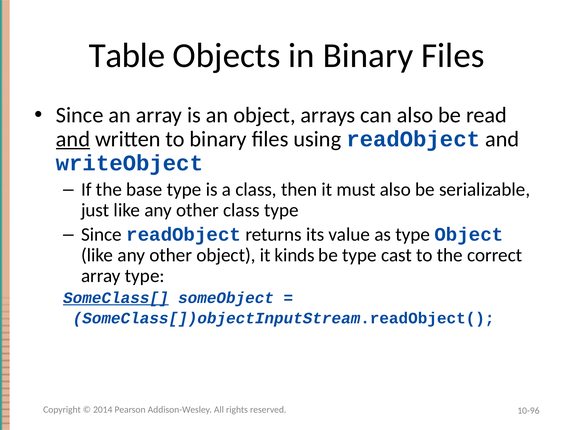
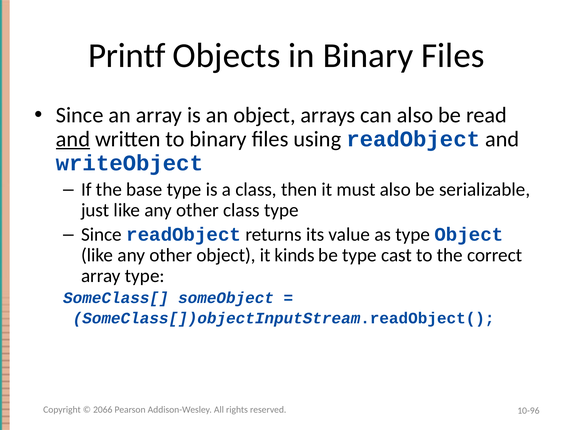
Table: Table -> Printf (127, 56)
SomeClass[ underline: present -> none (116, 298)
2014: 2014 -> 2066 (103, 410)
